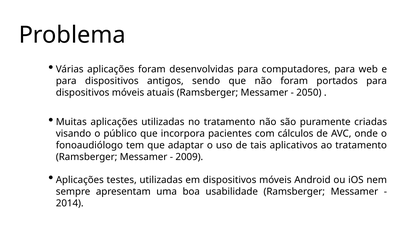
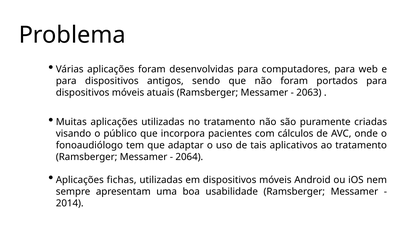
2050: 2050 -> 2063 (309, 93)
2009: 2009 -> 2064 (189, 157)
testes: testes -> fichas (122, 180)
